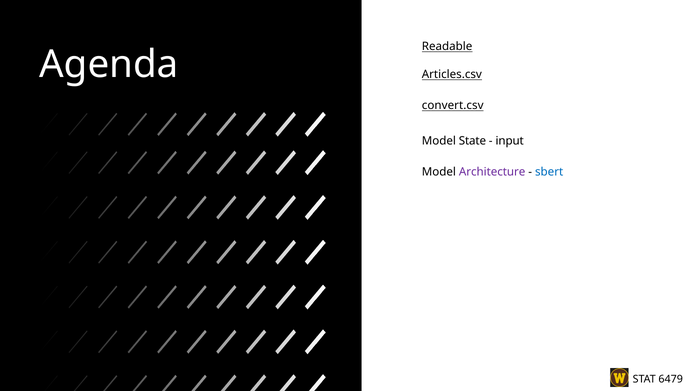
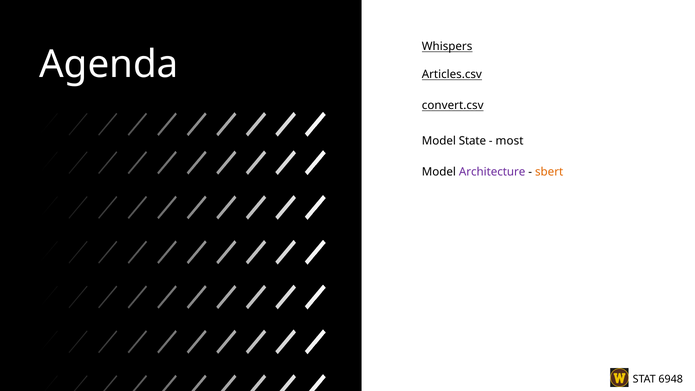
Readable: Readable -> Whispers (447, 47)
input: input -> most (510, 141)
sbert colour: blue -> orange (549, 172)
6479: 6479 -> 6948 (671, 379)
